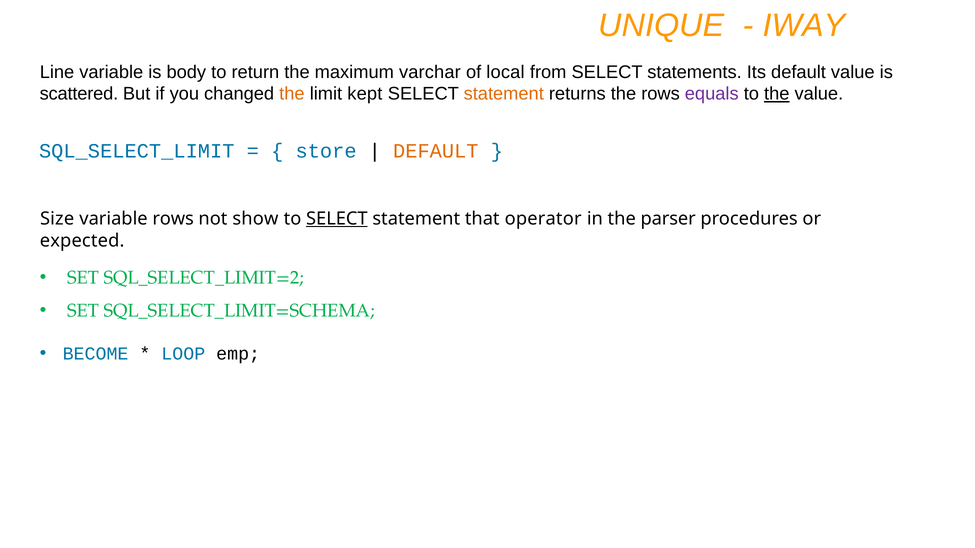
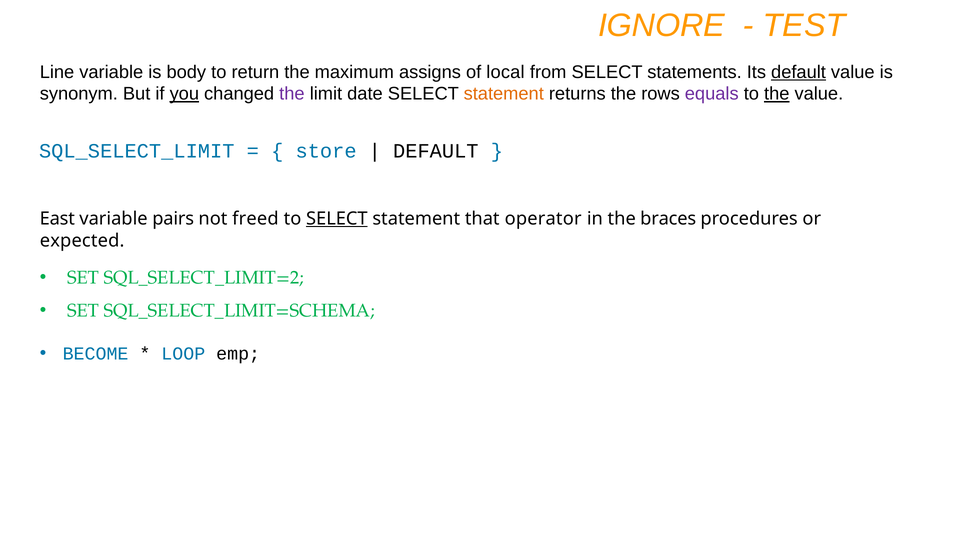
UNIQUE: UNIQUE -> IGNORE (662, 25)
IWAY: IWAY -> TEST (804, 25)
varchar: varchar -> assigns (430, 72)
default underline: none -> present (799, 72)
scattered: scattered -> synonym (79, 94)
you underline: none -> present (184, 94)
the colour: orange -> purple (292, 94)
kept: kept -> date (365, 94)
DEFAULT colour: orange -> black (436, 151)
Size: Size -> East (57, 219)
variable rows: rows -> pairs (173, 219)
show: show -> freed (255, 219)
parser: parser -> braces (668, 219)
